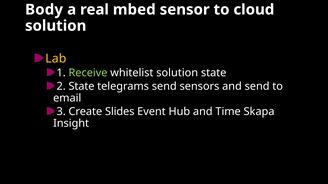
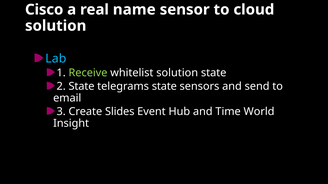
Body: Body -> Cisco (44, 10)
mbed: mbed -> name (134, 10)
Lab colour: yellow -> light blue (56, 59)
telegrams send: send -> state (164, 86)
Skapa: Skapa -> World (259, 112)
